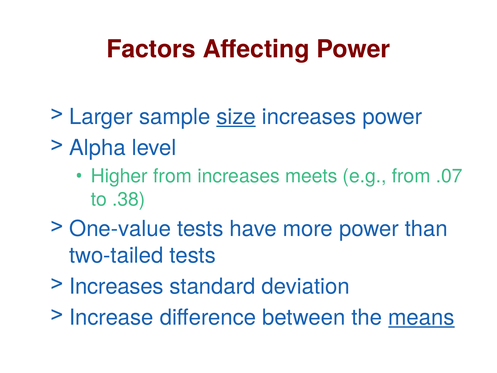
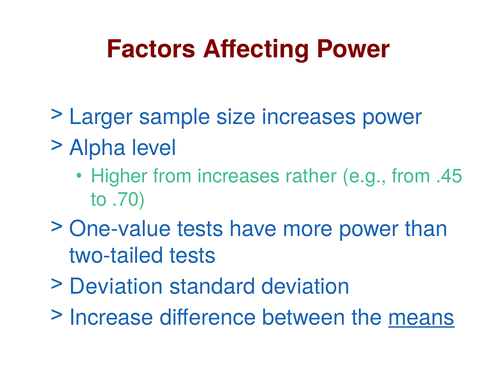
size underline: present -> none (236, 117)
meets: meets -> rather (311, 176)
.07: .07 -> .45 (449, 176)
.38: .38 -> .70 (129, 199)
Increases: Increases -> Deviation (116, 286)
